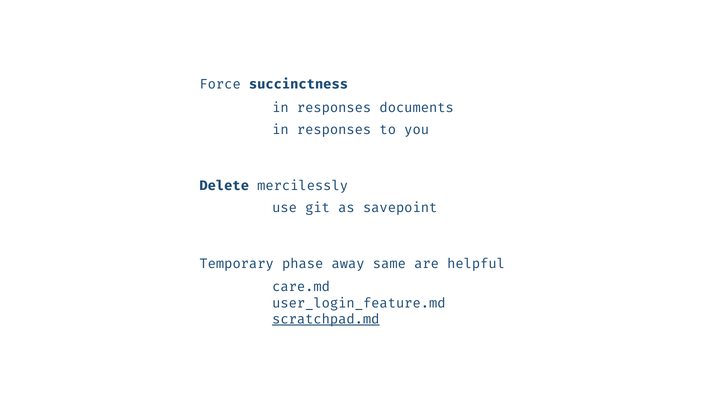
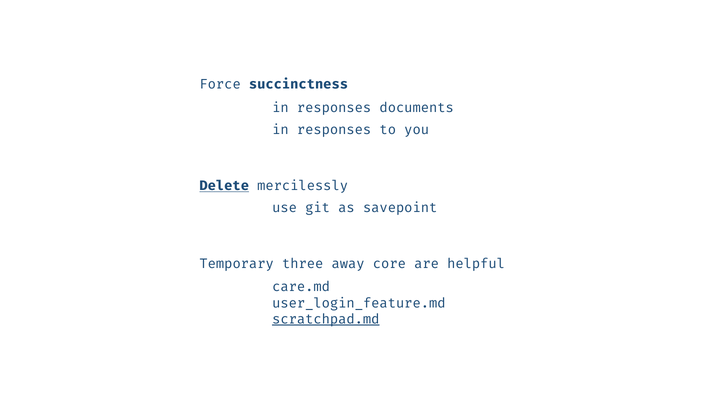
Delete underline: none -> present (224, 186)
phase: phase -> three (303, 264)
same: same -> core (389, 264)
